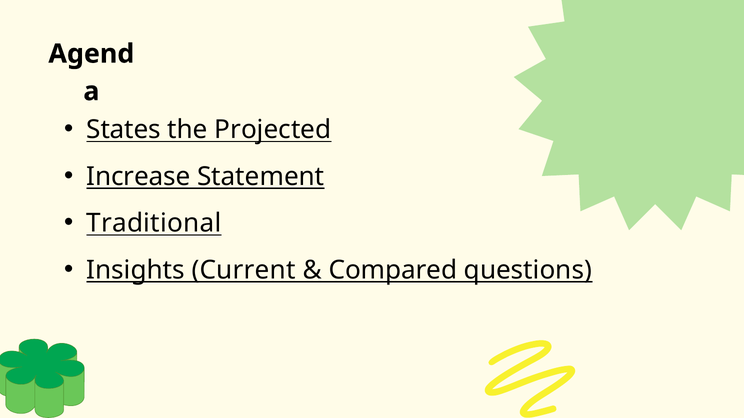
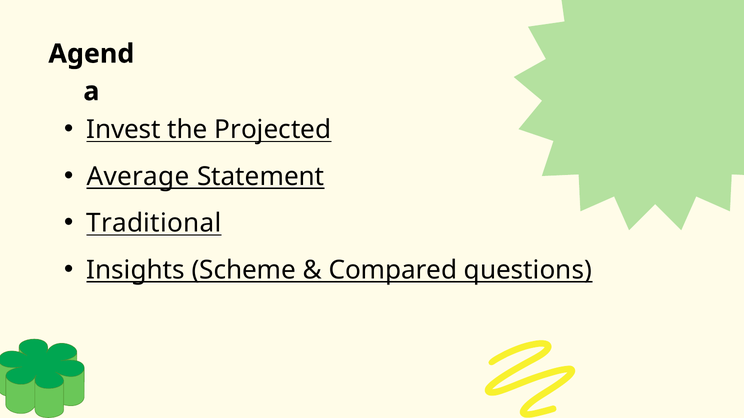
States: States -> Invest (123, 130)
Increase: Increase -> Average (138, 177)
Current: Current -> Scheme (244, 270)
